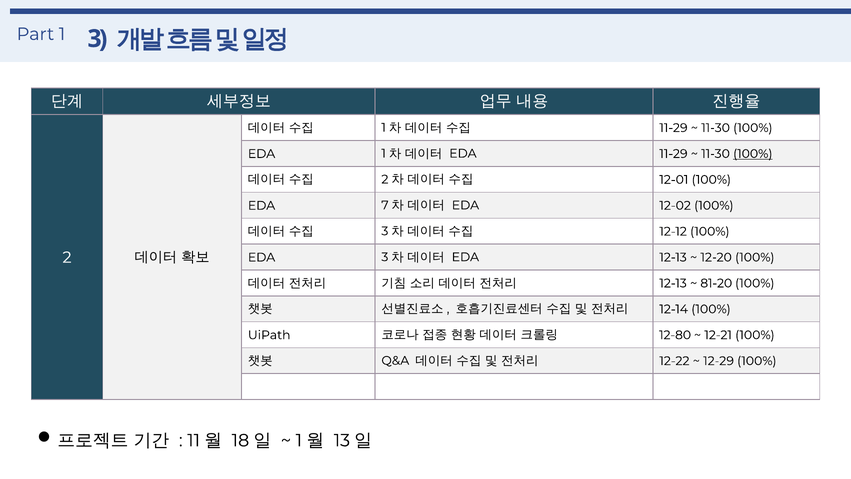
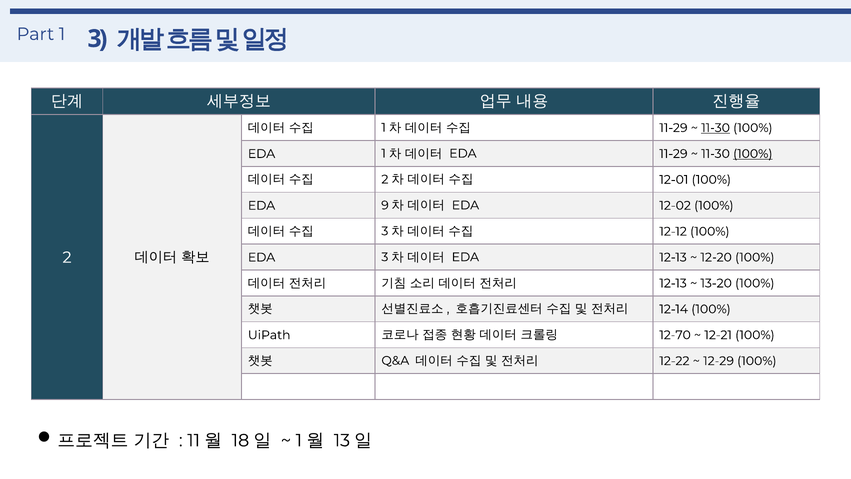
11-30 underline: none -> present (716, 128)
7: 7 -> 9 (385, 205)
81-20: 81-20 -> 13-20 (716, 283)
12-80: 12-80 -> 12-70 (675, 335)
